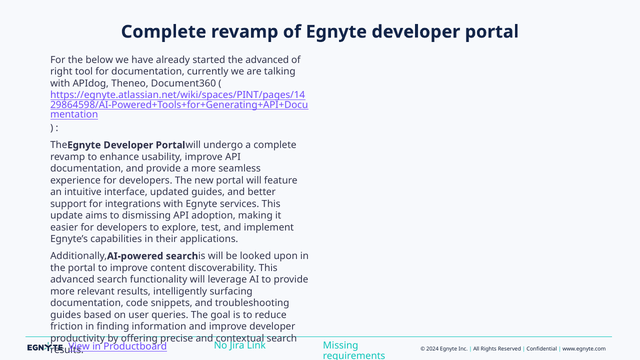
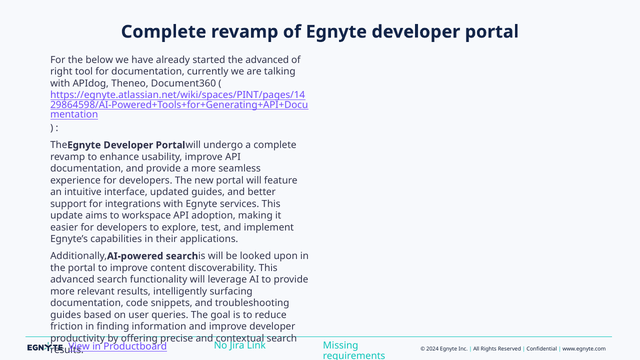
dismissing: dismissing -> workspace (146, 216)
